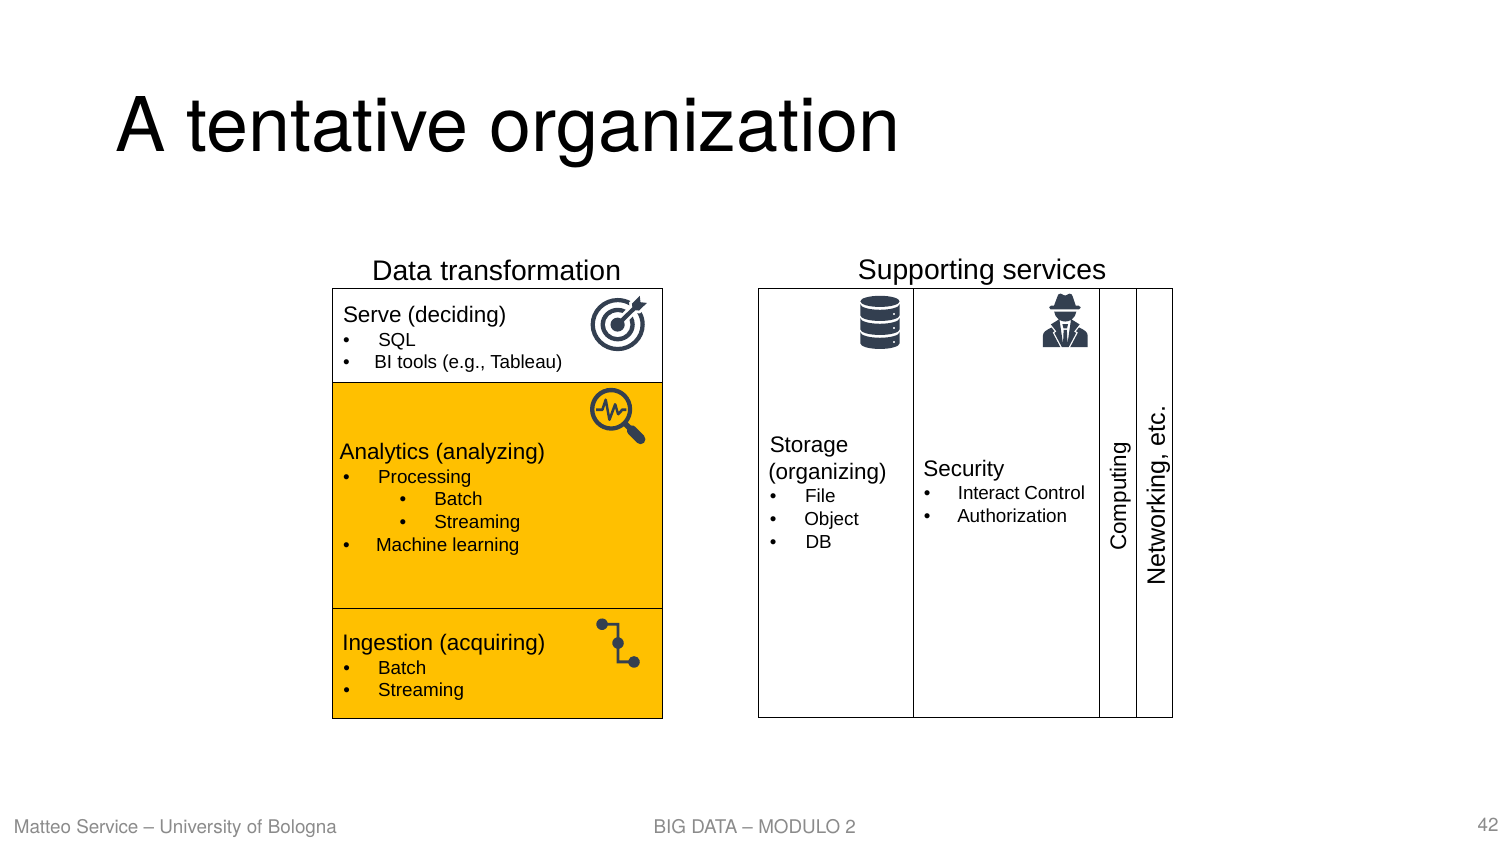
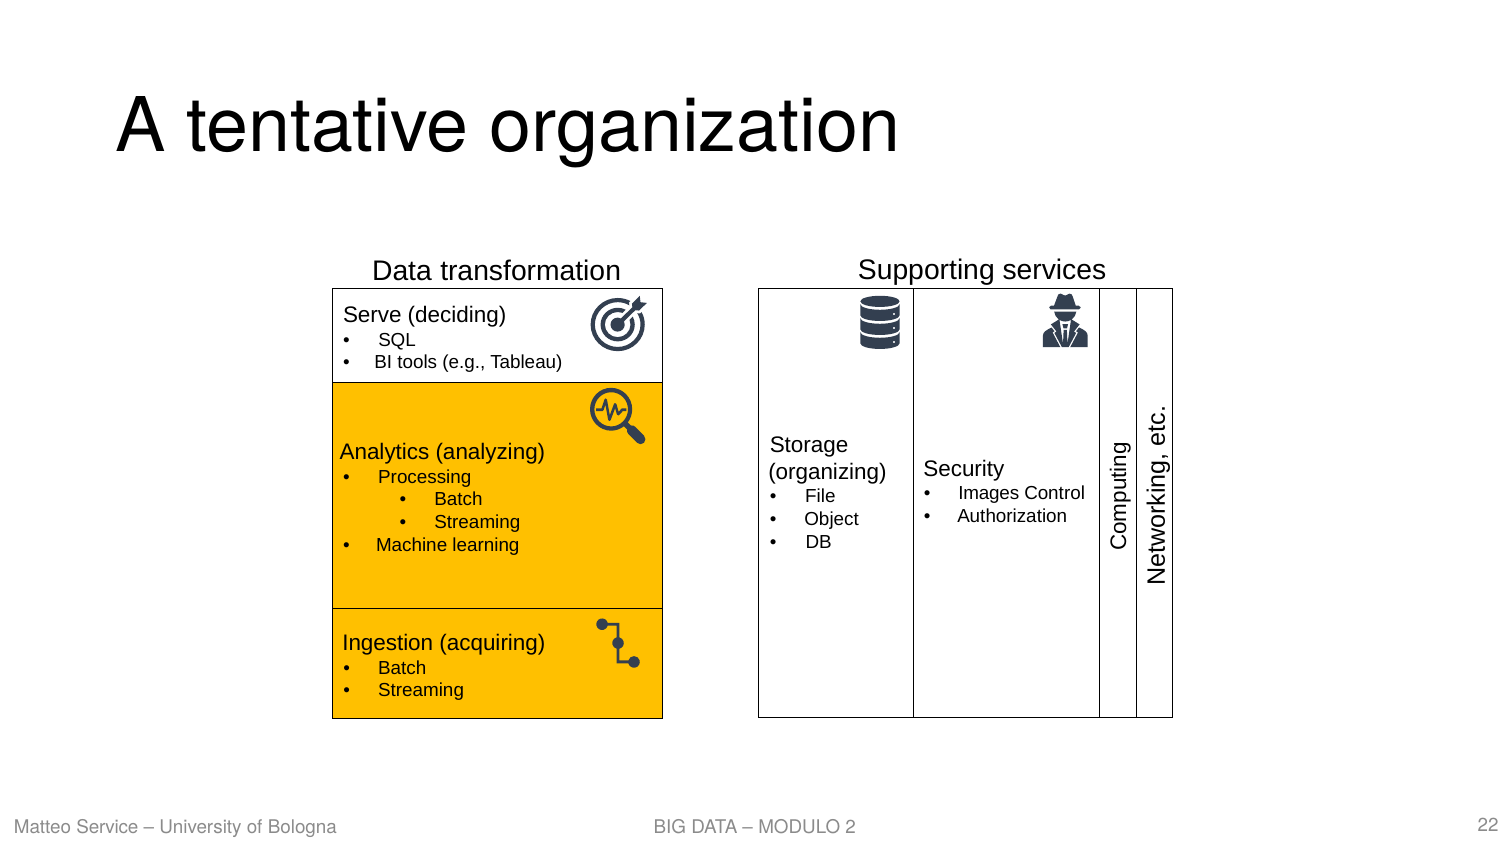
Interact: Interact -> Images (989, 494)
42: 42 -> 22 (1488, 826)
